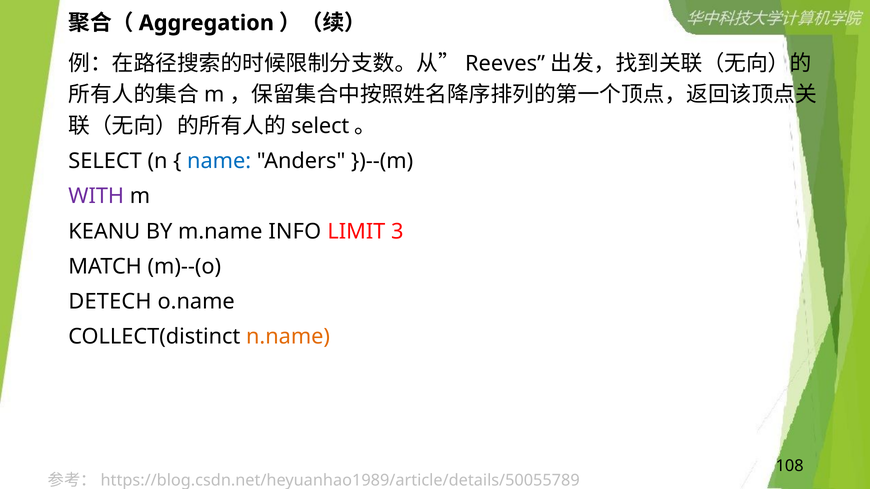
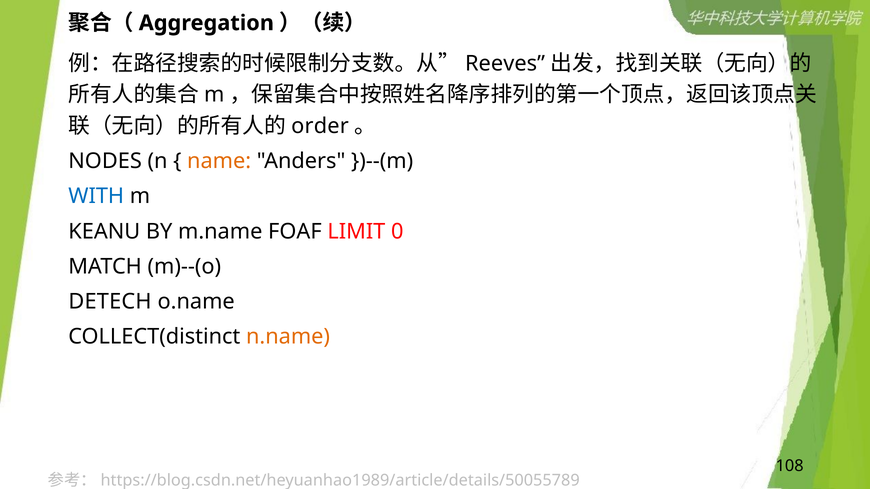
select: select -> order (320, 126)
SELECT: SELECT -> NODES (105, 161)
name colour: blue -> orange (219, 161)
WITH colour: purple -> blue (96, 196)
INFO: INFO -> FOAF (295, 232)
3: 3 -> 0 (397, 232)
